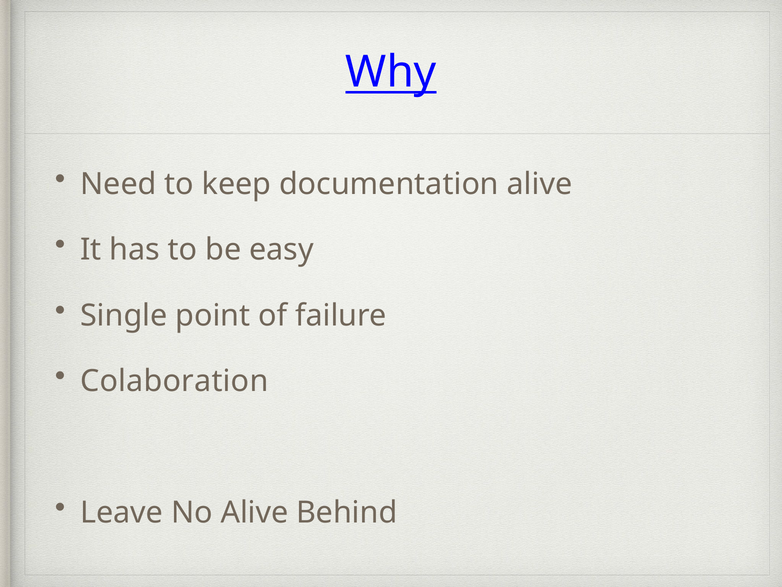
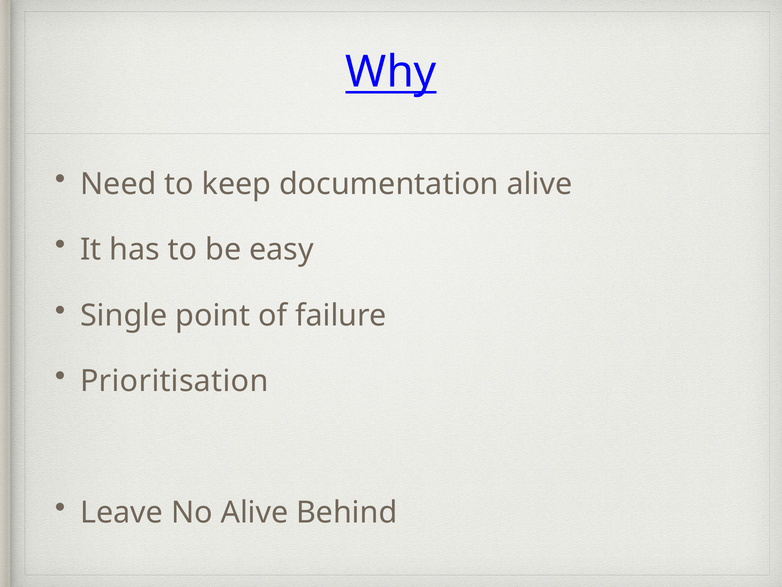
Colaboration: Colaboration -> Prioritisation (174, 381)
